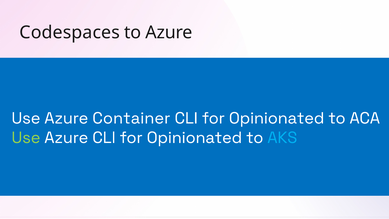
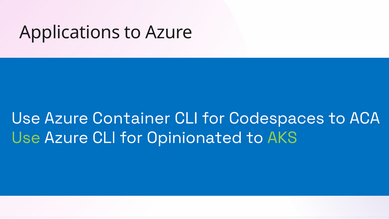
Codespaces: Codespaces -> Applications (70, 32)
Opinionated: Opinionated -> Codespaces (277, 118)
AKS colour: light blue -> light green (282, 137)
